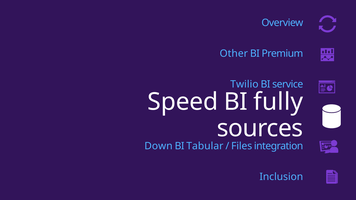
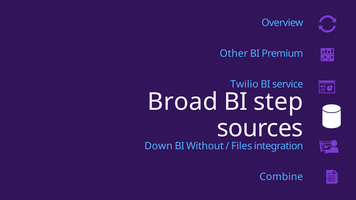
Speed: Speed -> Broad (183, 102)
fully: fully -> step (278, 102)
Tabular: Tabular -> Without (205, 146)
Inclusion: Inclusion -> Combine (281, 177)
